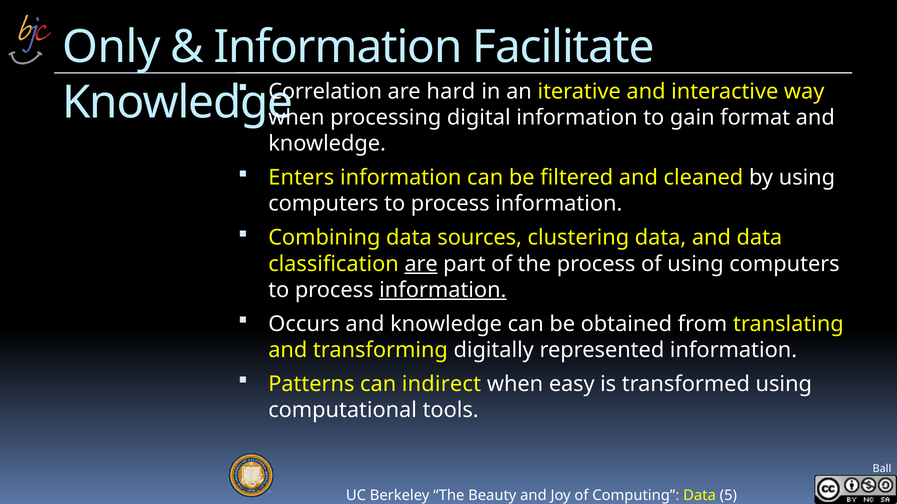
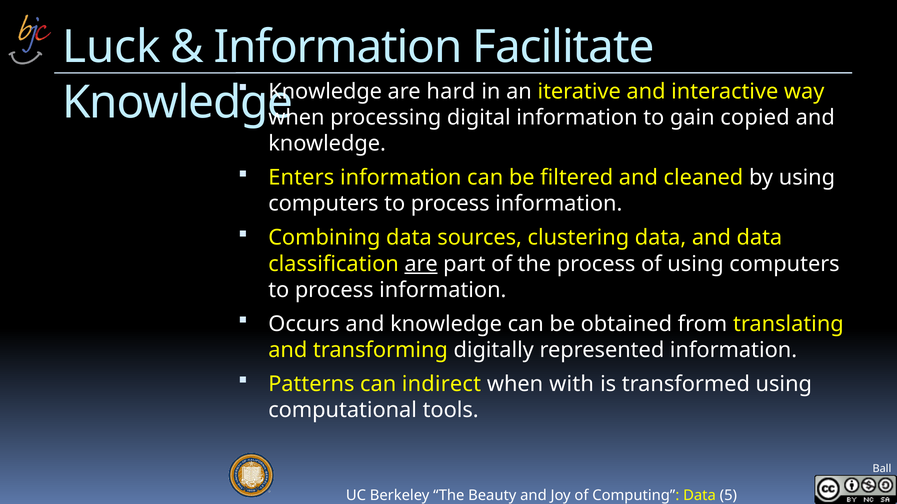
Only: Only -> Luck (111, 47)
Correlation: Correlation -> Knowledge (325, 91)
format: format -> copied (755, 118)
information underline: present -> none (443, 290)
easy: easy -> with (572, 384)
